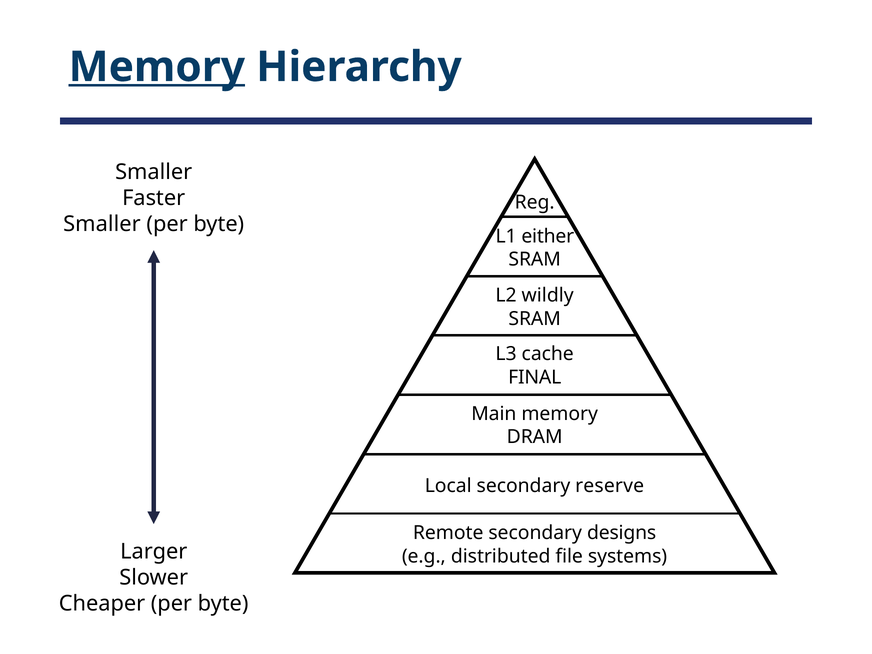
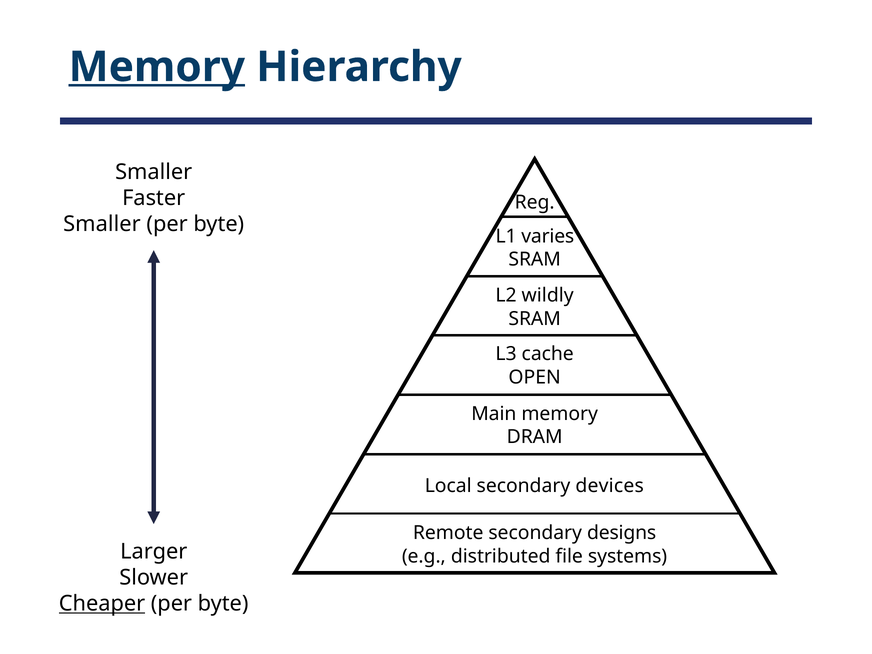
either: either -> varies (548, 236)
FINAL: FINAL -> OPEN (535, 377)
reserve: reserve -> devices (610, 486)
Cheaper underline: none -> present (102, 604)
